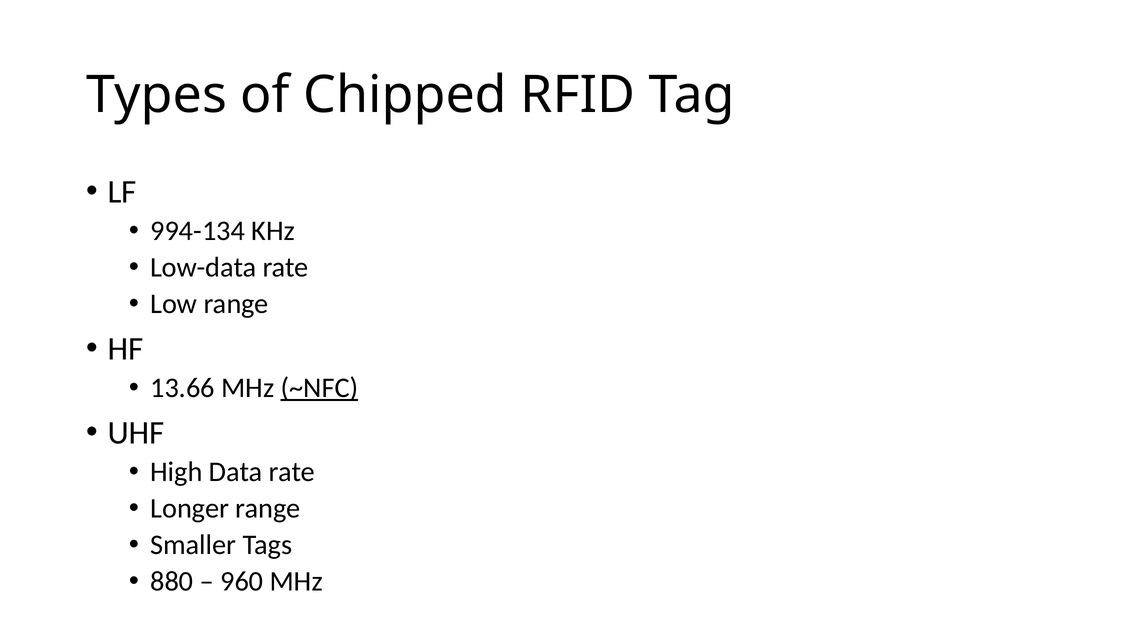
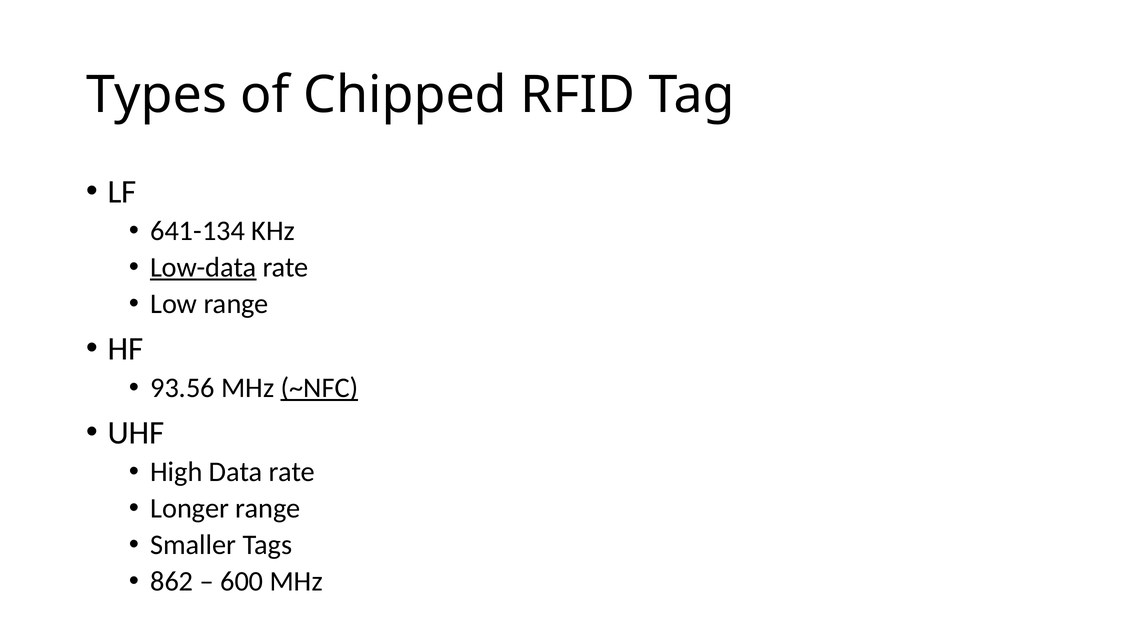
994-134: 994-134 -> 641-134 (198, 231)
Low-data underline: none -> present (203, 267)
13.66: 13.66 -> 93.56 (183, 388)
880: 880 -> 862 (172, 581)
960: 960 -> 600 (242, 581)
